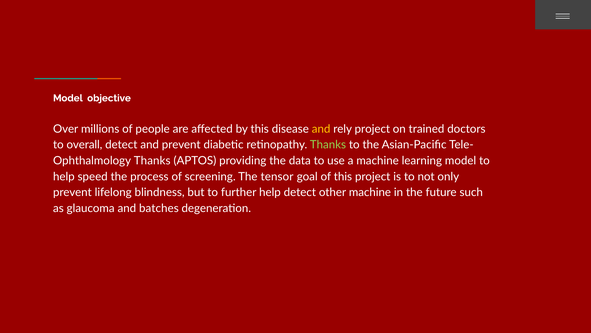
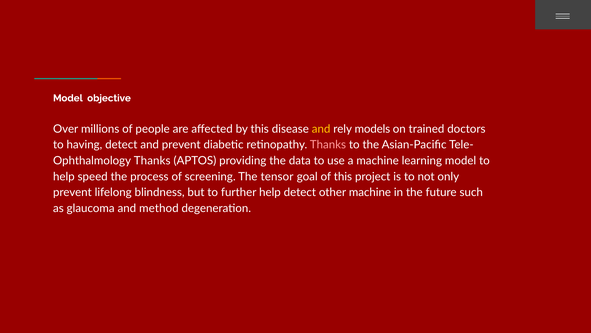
rely project: project -> models (372, 129)
overall: overall -> having (84, 145)
Thanks colour: light green -> pink (328, 145)
batches: batches -> method (159, 208)
